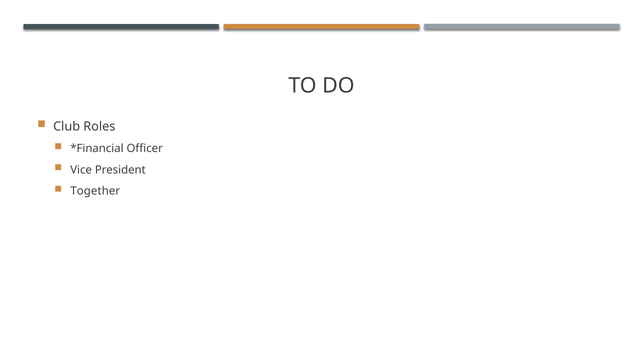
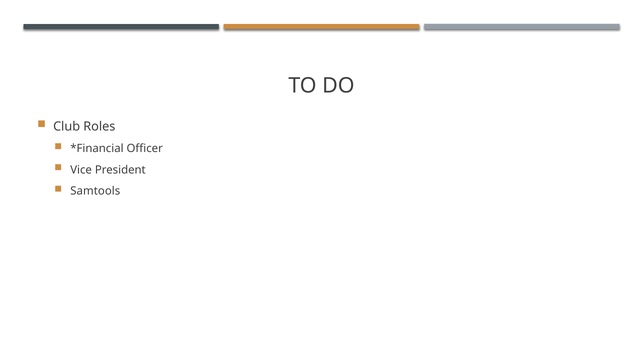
Together: Together -> Samtools (95, 191)
